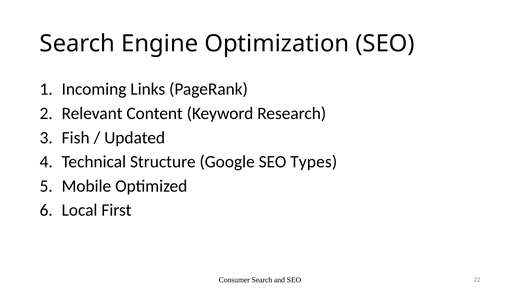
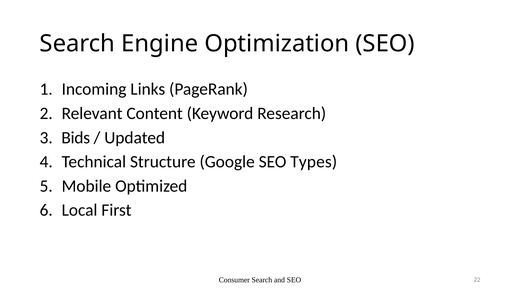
Fish: Fish -> Bids (76, 137)
